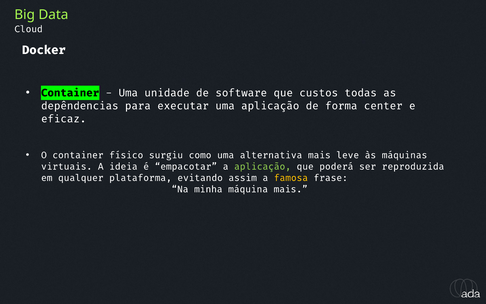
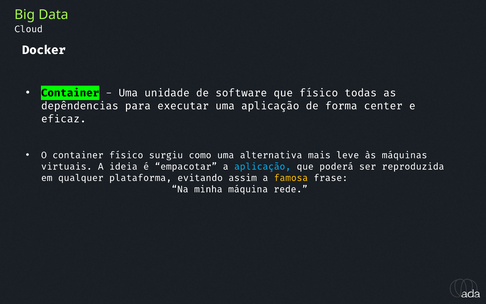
que custos: custos -> físico (319, 93)
aplicação colour: light green -> light blue (263, 166)
máquina mais: mais -> rede (291, 189)
